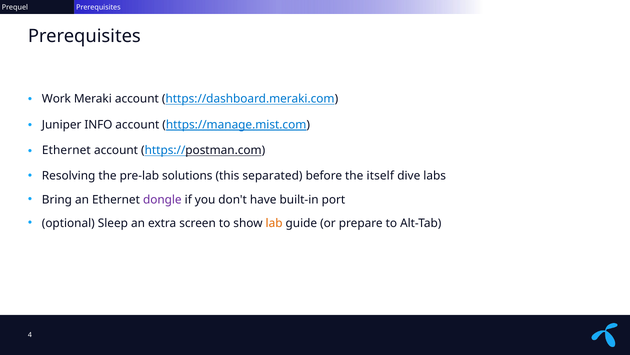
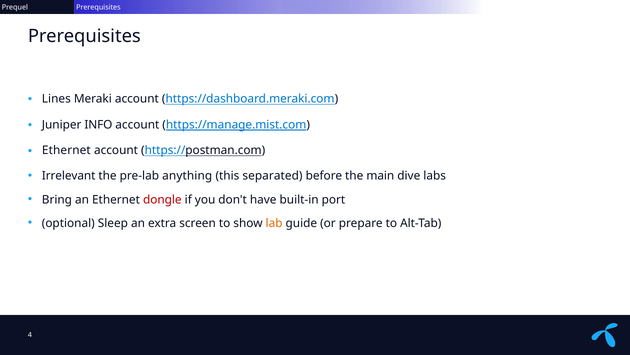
Work: Work -> Lines (56, 99)
Resolving: Resolving -> Irrelevant (69, 176)
solutions: solutions -> anything (187, 176)
itself: itself -> main (380, 176)
dongle colour: purple -> red (162, 199)
